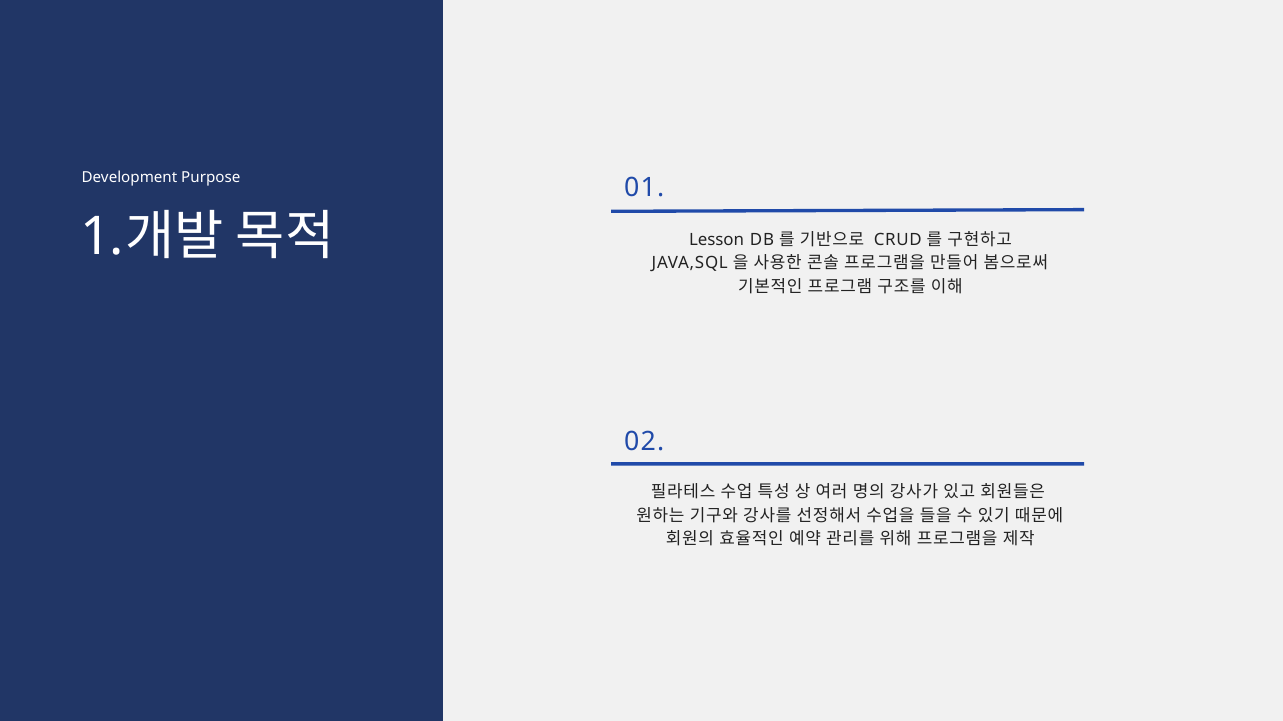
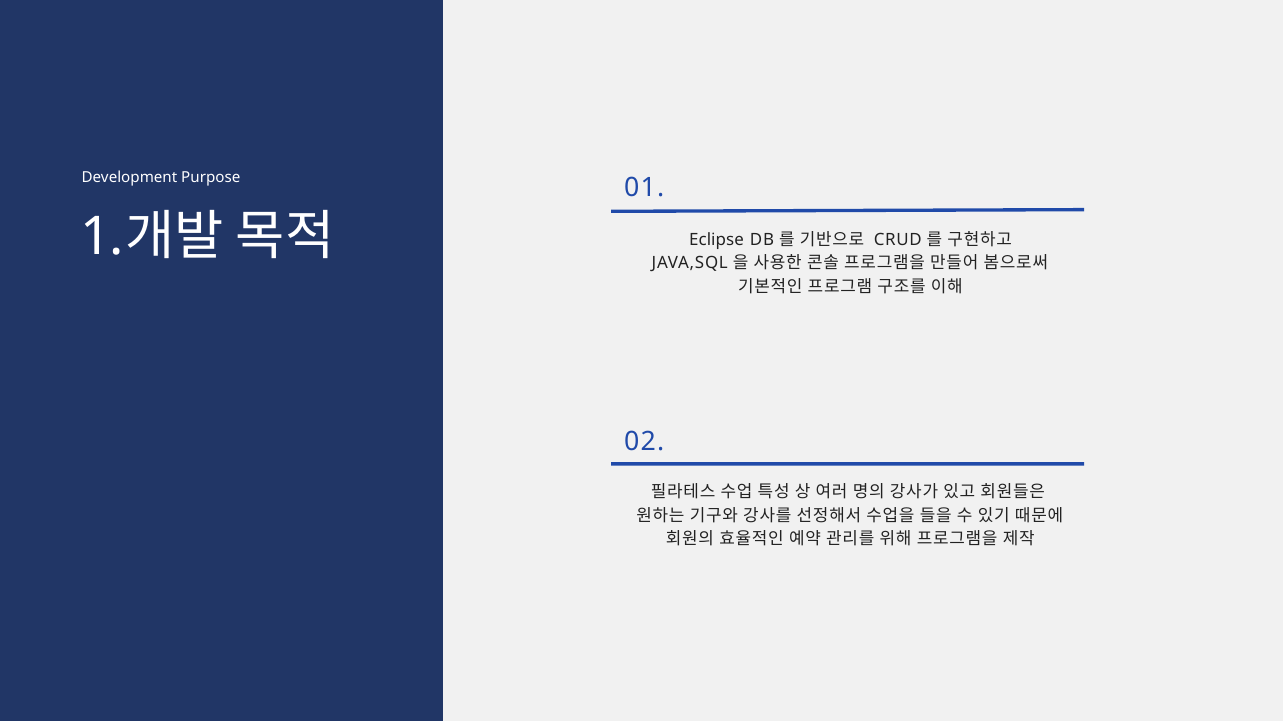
Lesson: Lesson -> Eclipse (717, 240)
